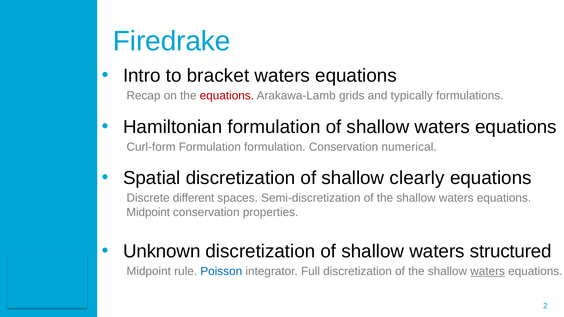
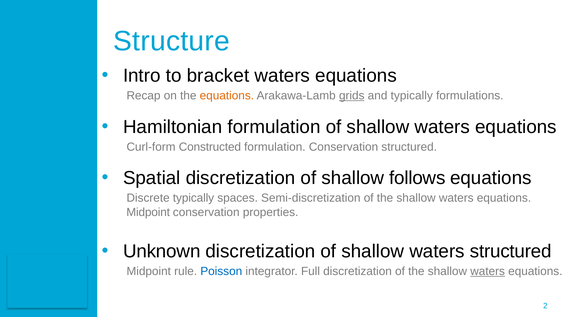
Firedrake: Firedrake -> Structure (172, 41)
equations colour: red -> orange (227, 96)
grids underline: none -> present (352, 96)
Curl-form Formulation: Formulation -> Constructed (210, 147)
Conservation numerical: numerical -> structured (409, 147)
clearly: clearly -> follows (417, 178)
Discrete different: different -> typically (194, 198)
